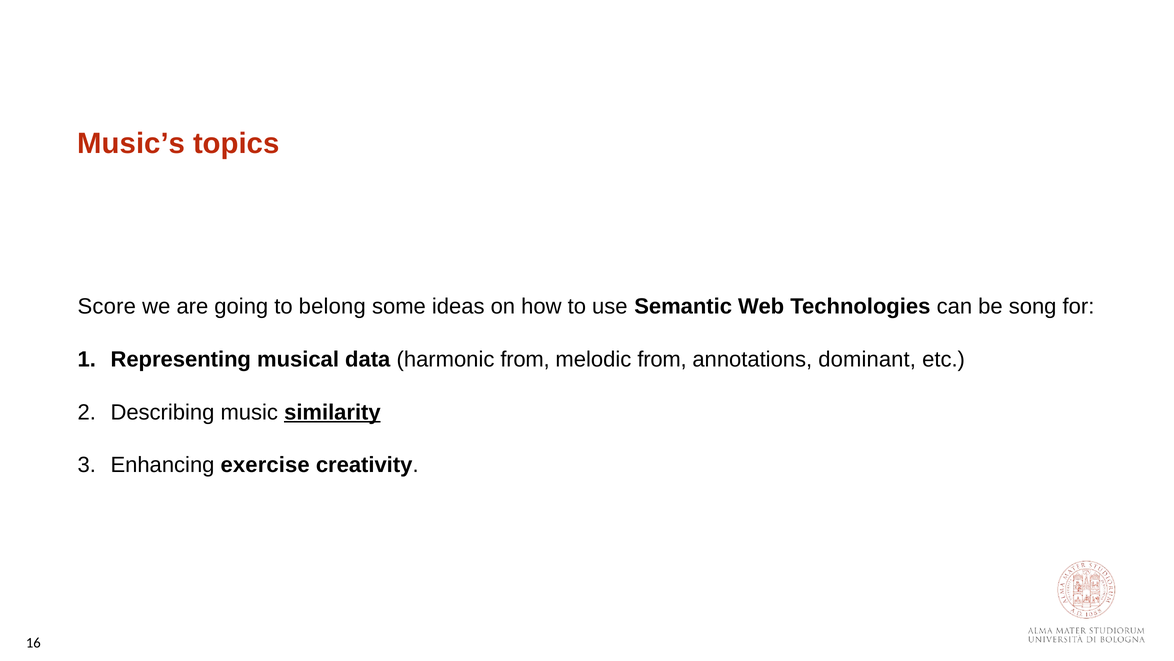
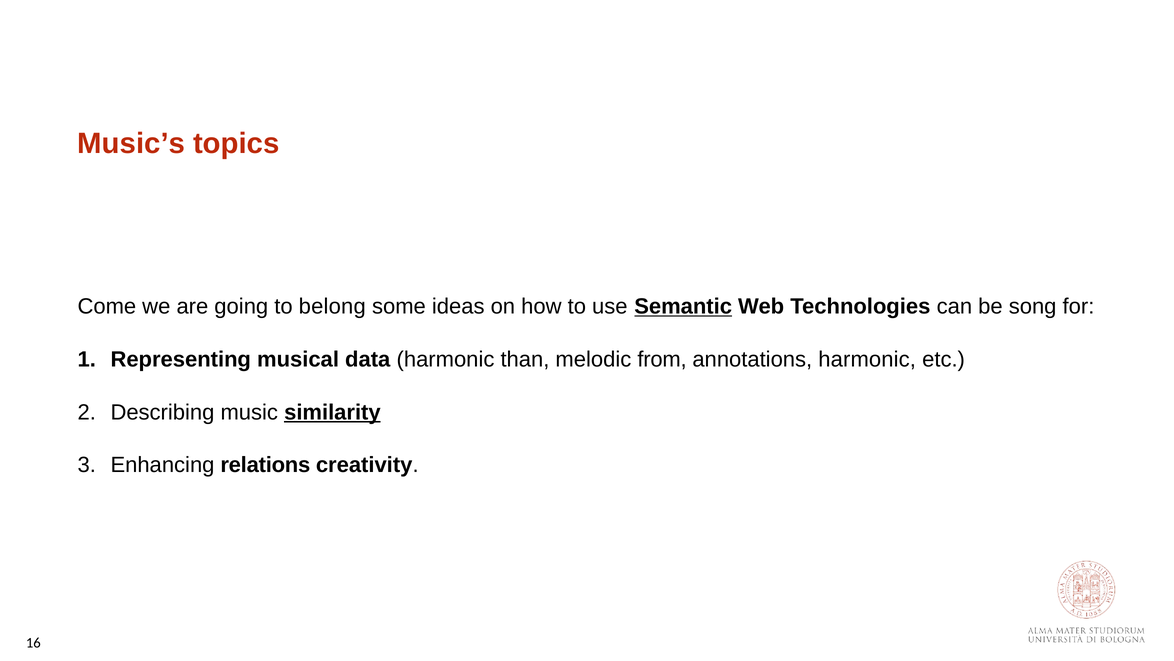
Score: Score -> Come (107, 306)
Semantic underline: none -> present (683, 306)
harmonic from: from -> than (525, 359)
annotations dominant: dominant -> harmonic (867, 359)
exercise: exercise -> relations (265, 465)
